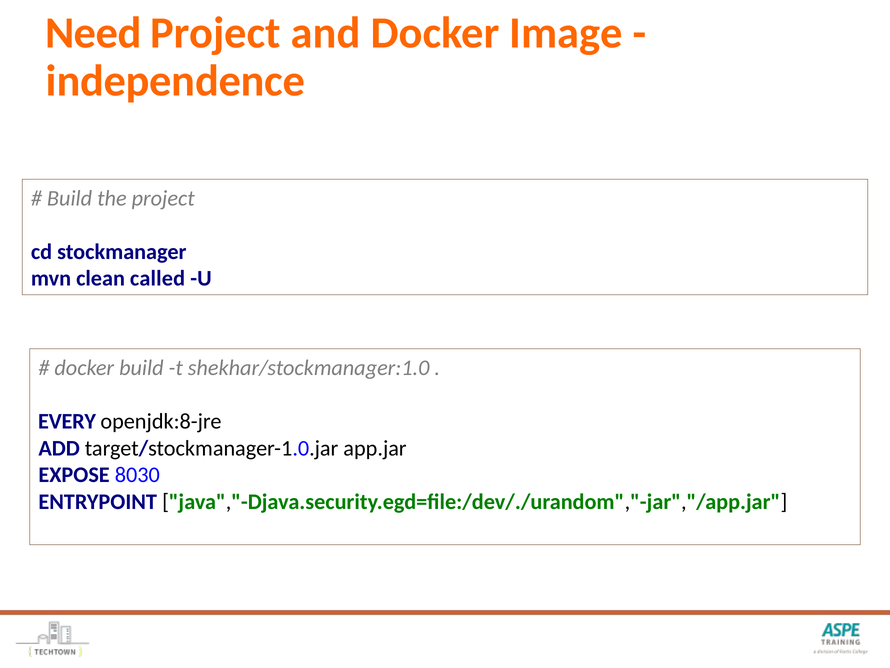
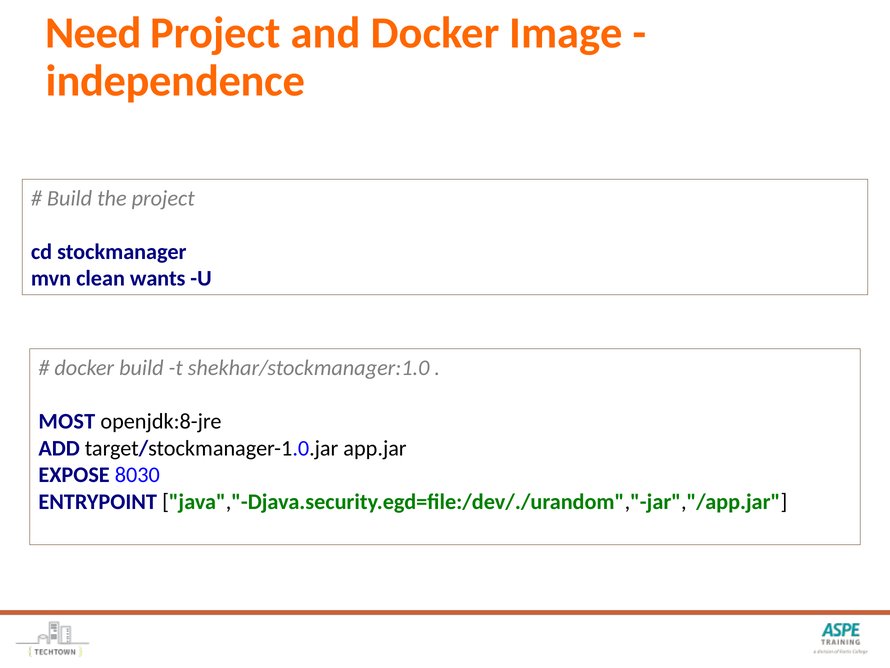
called: called -> wants (158, 278)
EVERY: EVERY -> MOST (67, 421)
